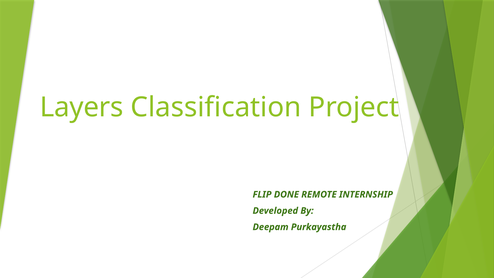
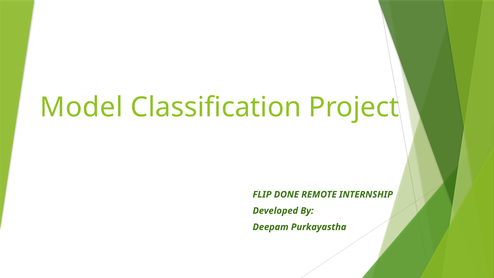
Layers: Layers -> Model (81, 107)
